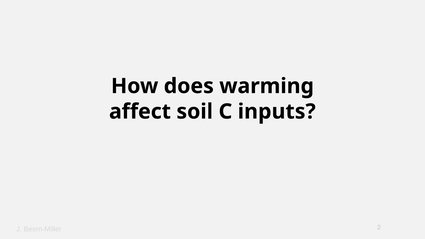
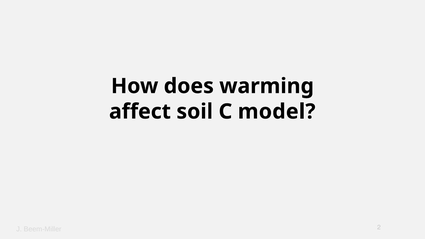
inputs: inputs -> model (277, 112)
